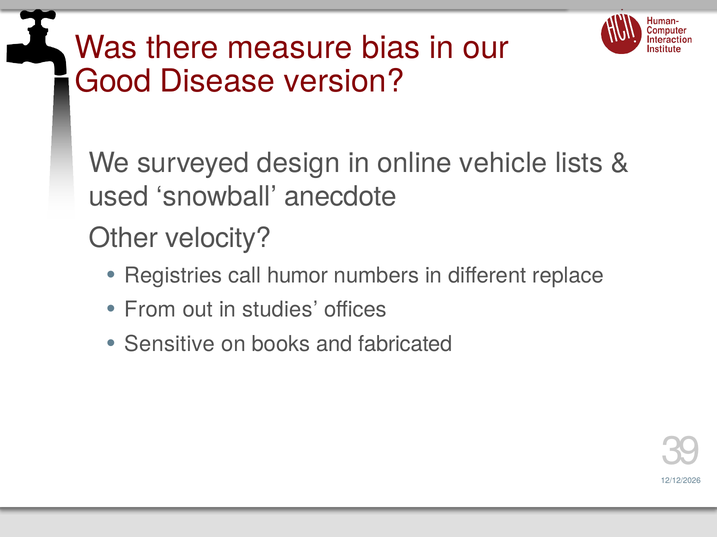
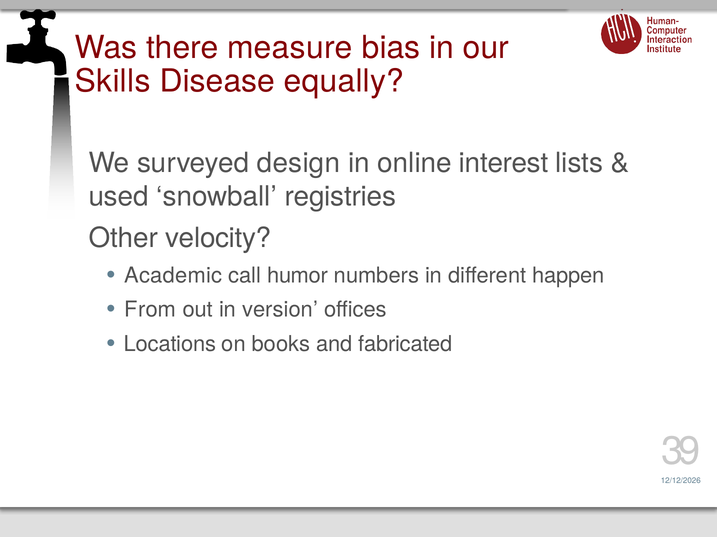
Good: Good -> Skills (113, 81)
version: version -> equally (344, 81)
vehicle: vehicle -> interest (504, 164)
anecdote: anecdote -> registries (340, 197)
Registries: Registries -> Academic (173, 276)
replace: replace -> happen (568, 276)
studies: studies -> version (280, 310)
Sensitive: Sensitive -> Locations (170, 344)
